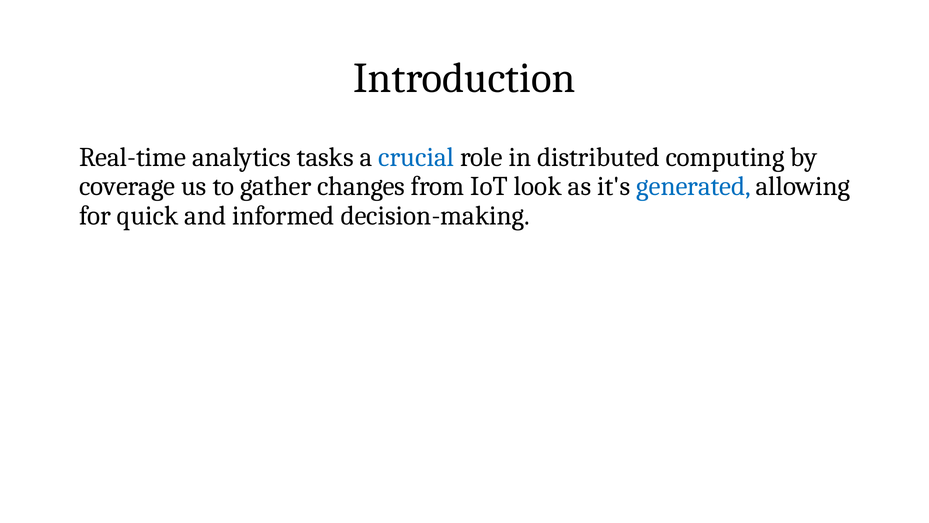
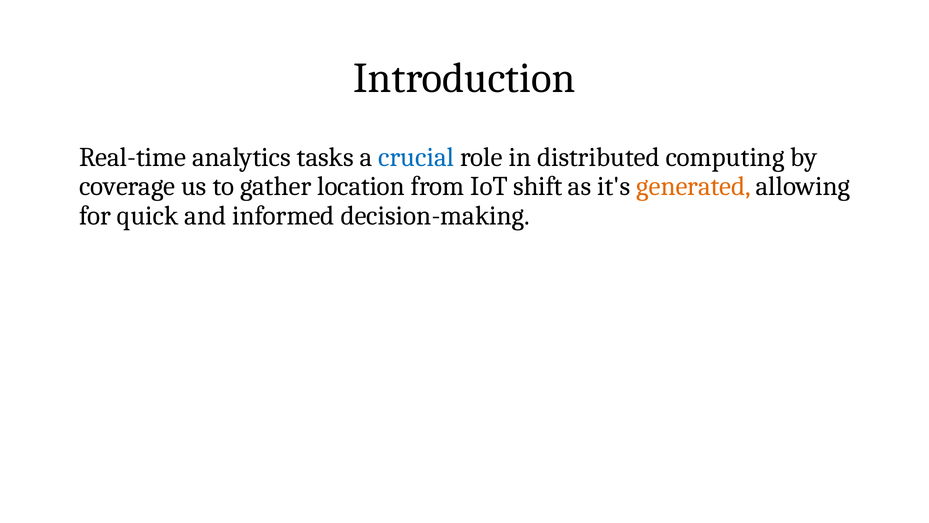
changes: changes -> location (361, 186)
look: look -> shift (538, 186)
generated colour: blue -> orange (694, 186)
